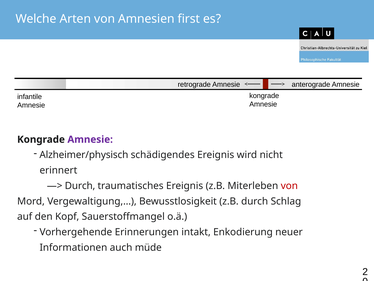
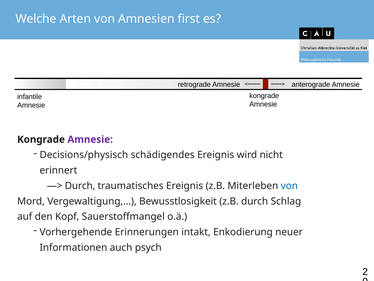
Alzheimer/physisch: Alzheimer/physisch -> Decisions/physisch (84, 155)
von colour: red -> blue (289, 185)
müde: müde -> psych (148, 247)
